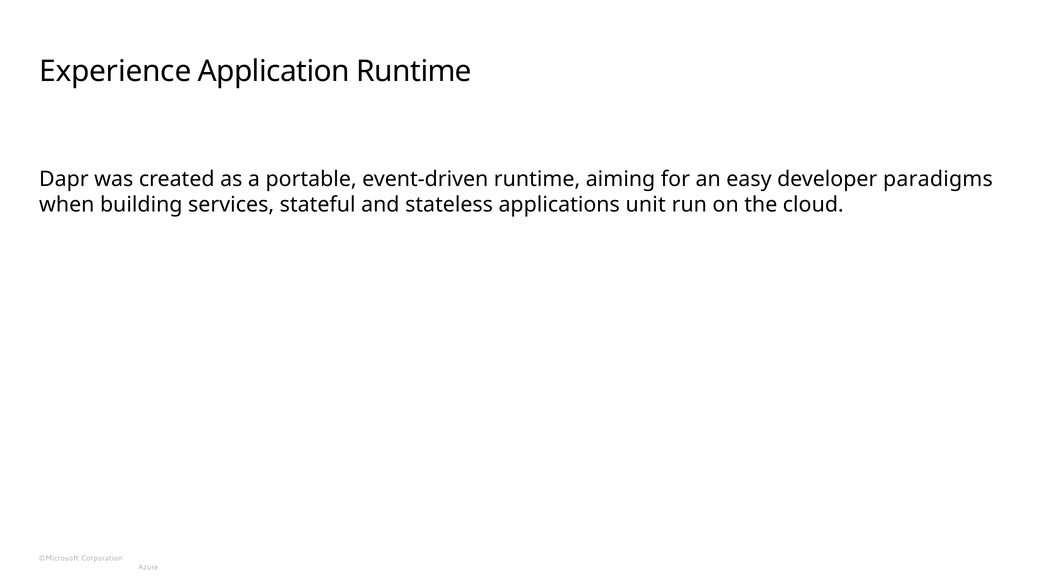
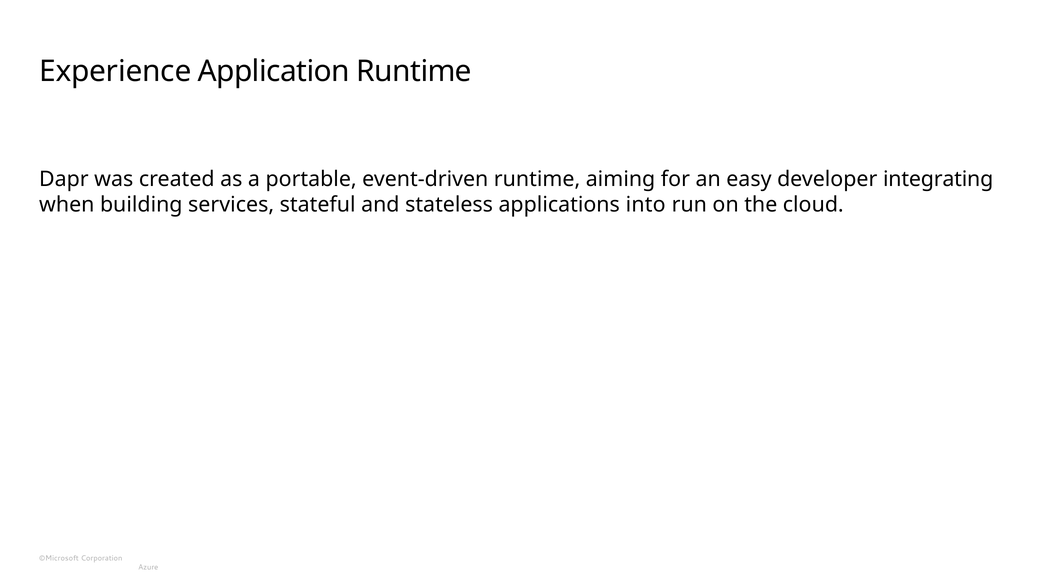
paradigms: paradigms -> integrating (938, 179)
unit: unit -> into (646, 205)
